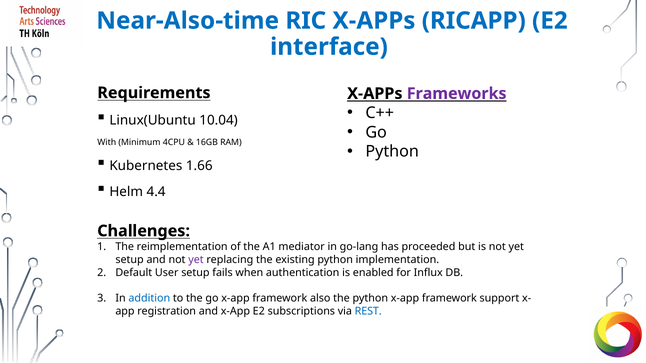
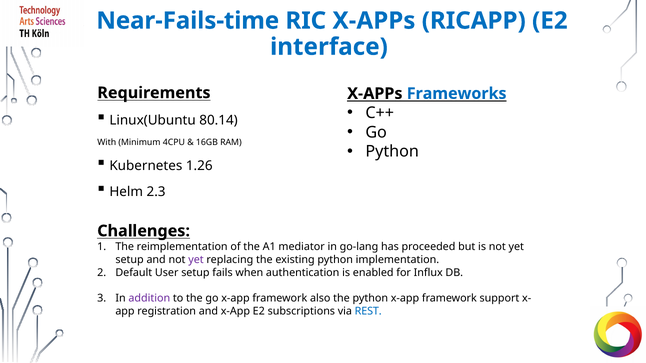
Near-Also-time: Near-Also-time -> Near-Fails-time (188, 21)
Frameworks colour: purple -> blue (457, 94)
10.04: 10.04 -> 80.14 (219, 120)
1.66: 1.66 -> 1.26 (199, 166)
4.4: 4.4 -> 2.3 (156, 192)
addition colour: blue -> purple (149, 299)
